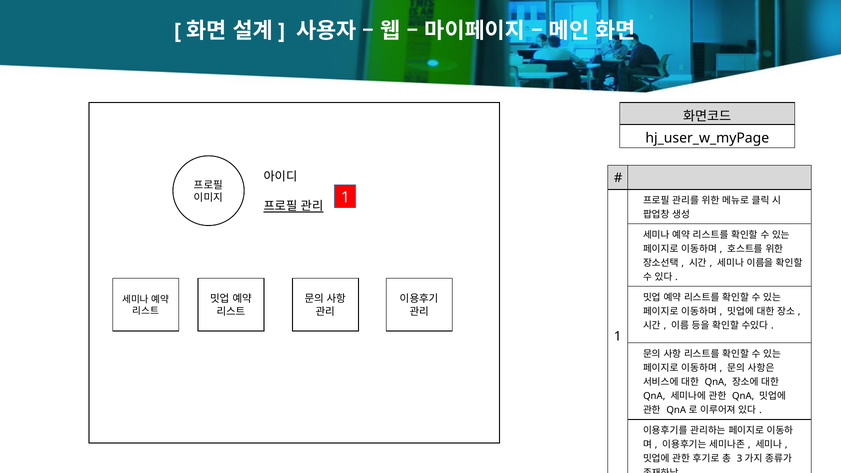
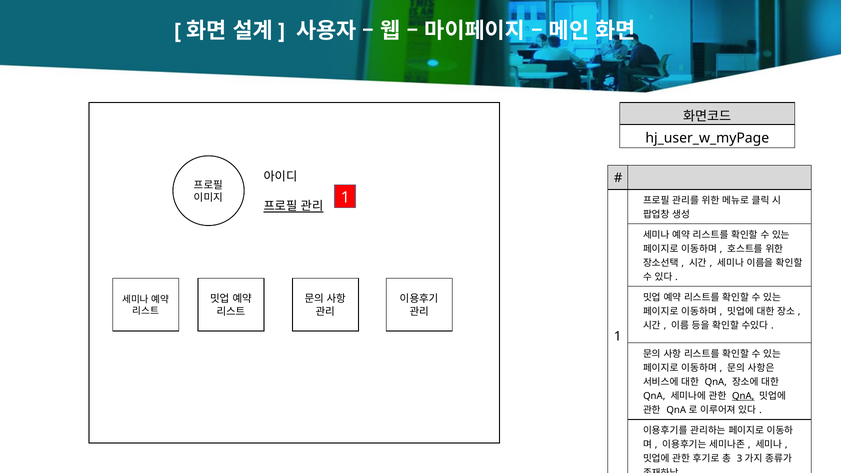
QnA underline: none -> present (743, 396)
